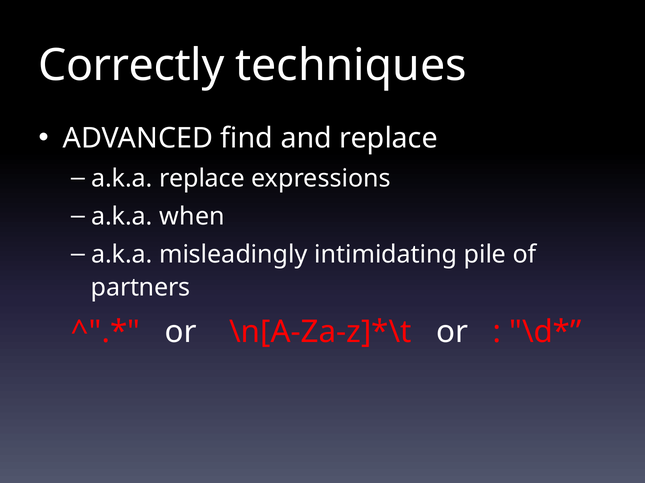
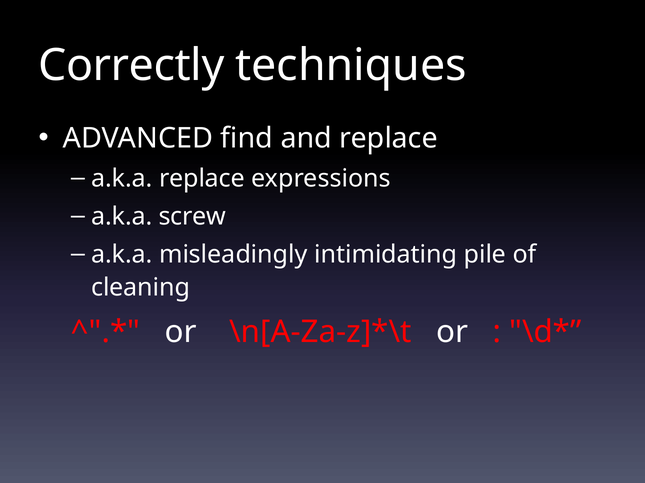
when: when -> screw (192, 217)
partners: partners -> cleaning (141, 288)
